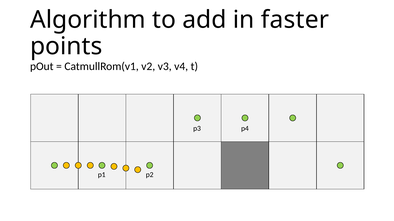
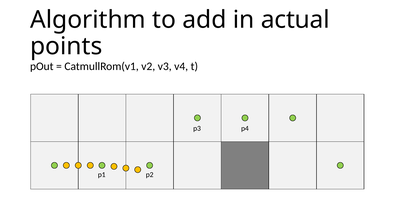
faster: faster -> actual (295, 20)
